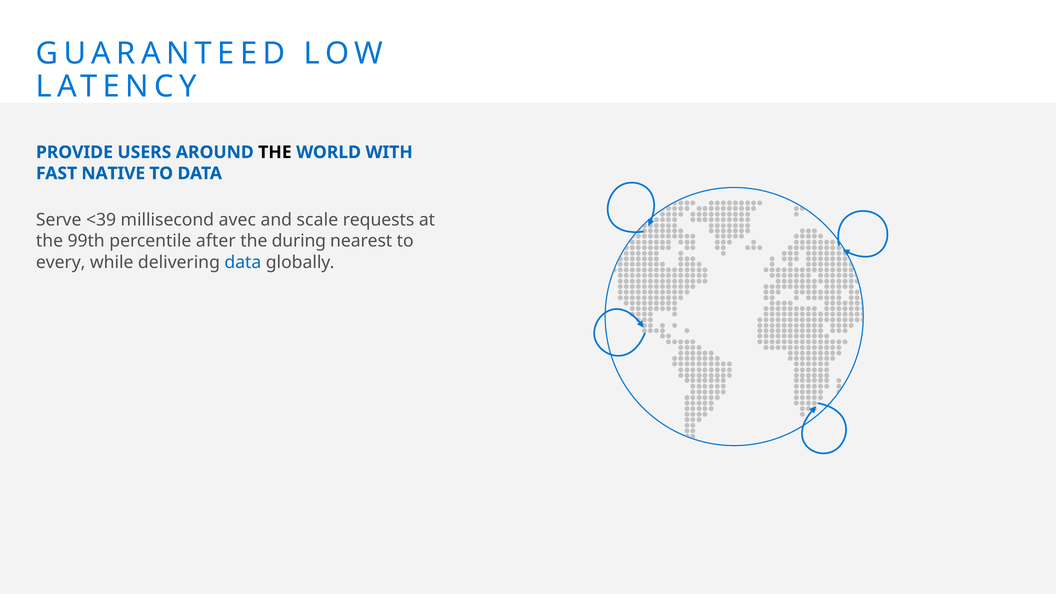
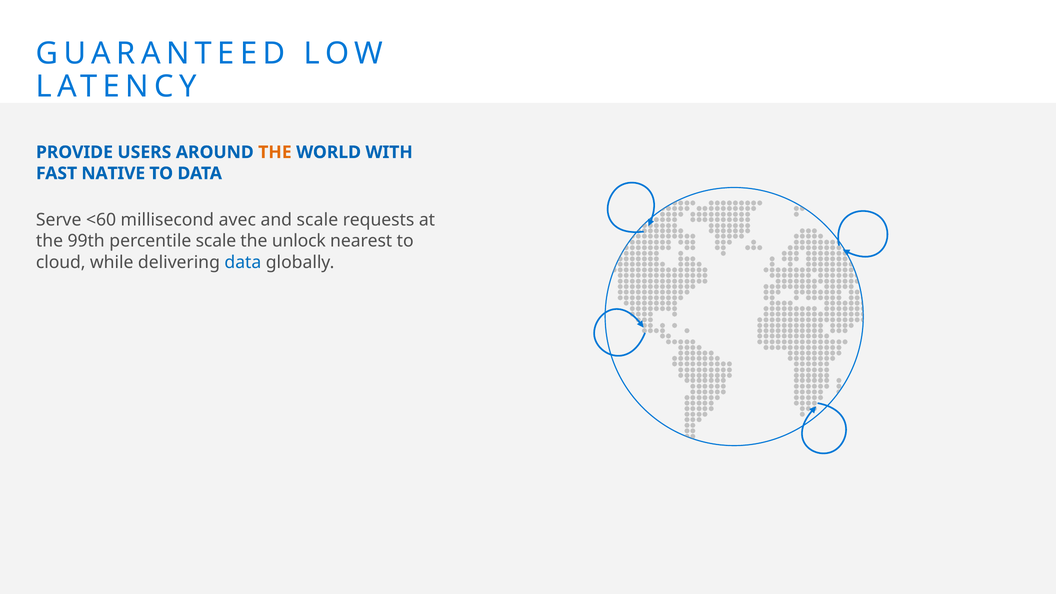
THE colour: black -> orange (275, 152)
<39: <39 -> <60 (101, 220)
percentile after: after -> scale (216, 241)
during: during -> unlock (299, 241)
every: every -> cloud (61, 262)
